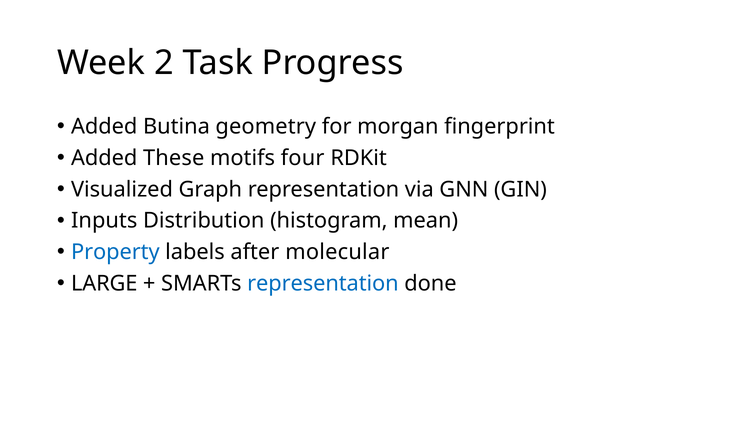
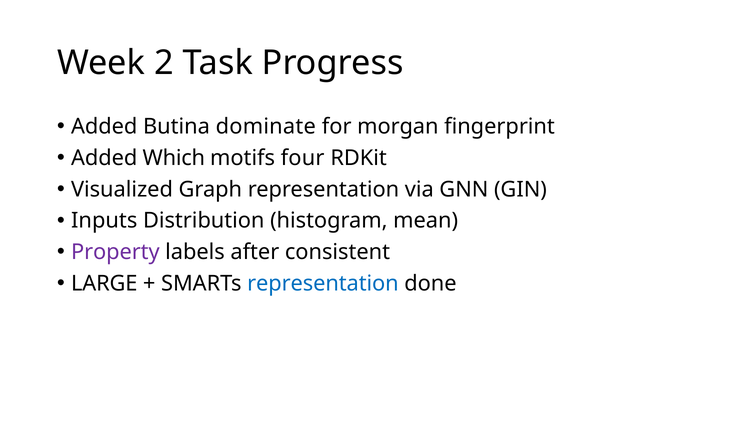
geometry: geometry -> dominate (266, 126)
These: These -> Which (174, 158)
Property colour: blue -> purple (115, 252)
molecular: molecular -> consistent (337, 252)
